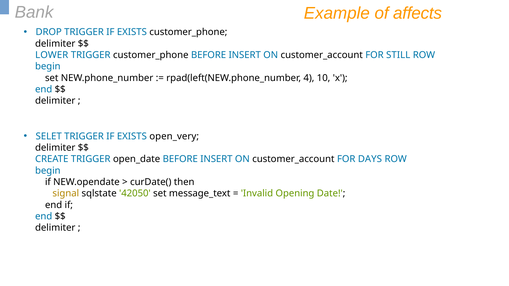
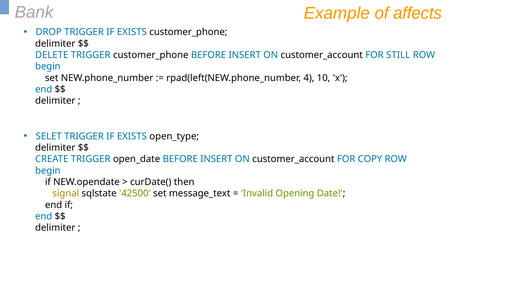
LOWER: LOWER -> DELETE (52, 55)
open_very: open_very -> open_type (174, 136)
DAYS: DAYS -> COPY (370, 159)
42050: 42050 -> 42500 (135, 194)
